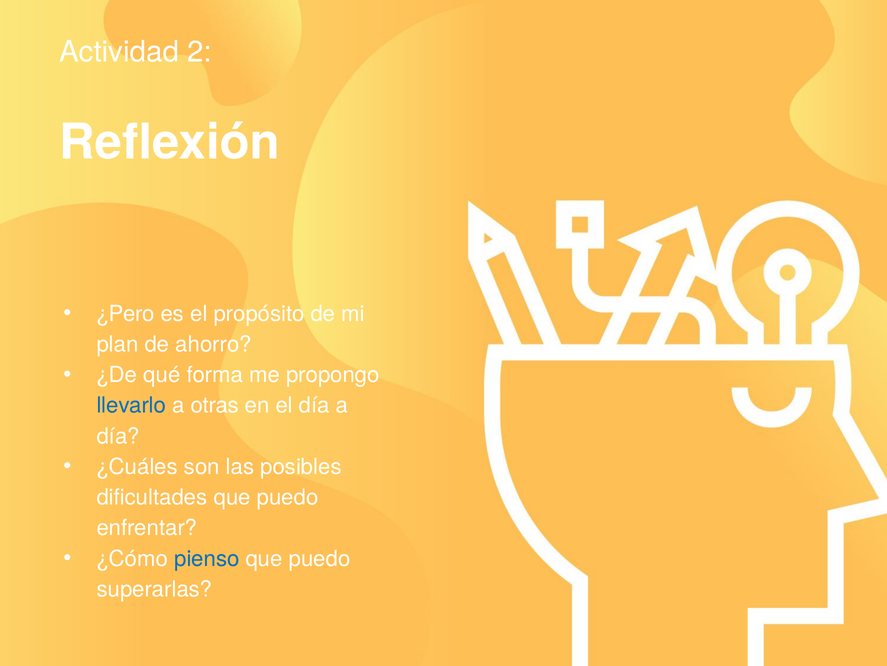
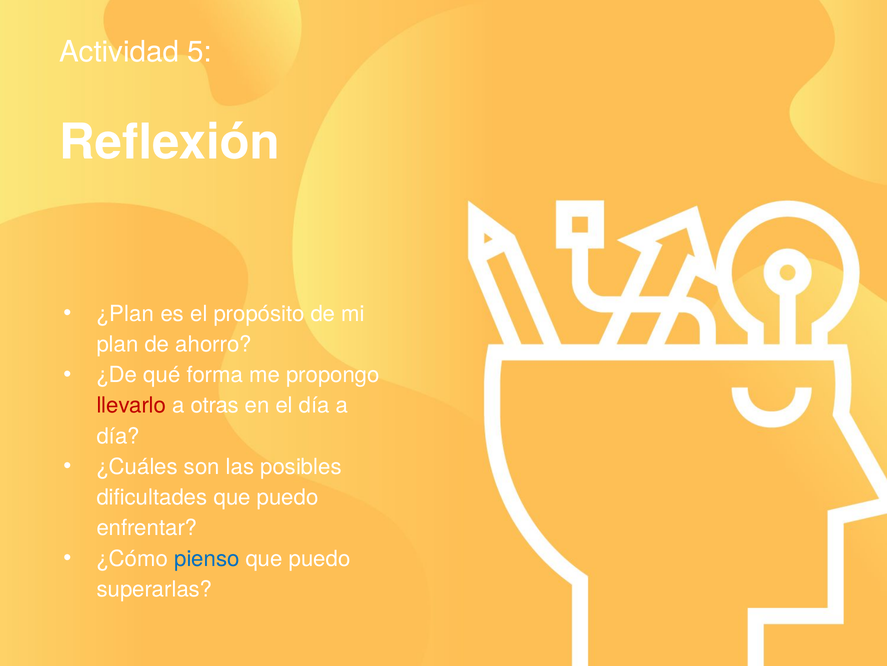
2: 2 -> 5 (200, 52)
¿Pero: ¿Pero -> ¿Plan (125, 313)
llevarlo colour: blue -> red (131, 405)
